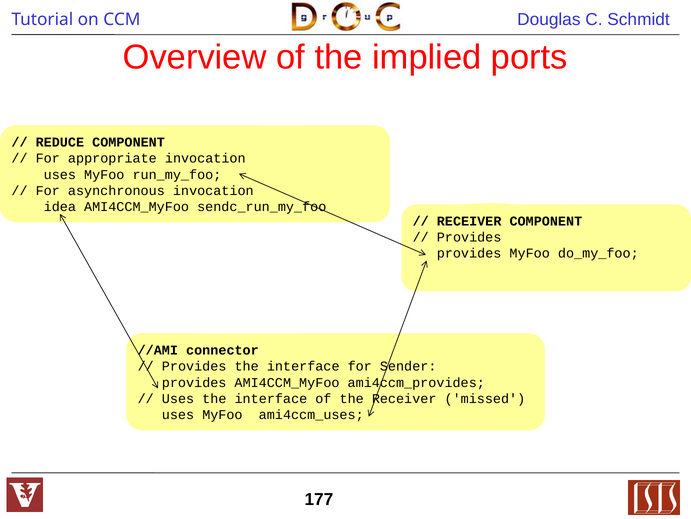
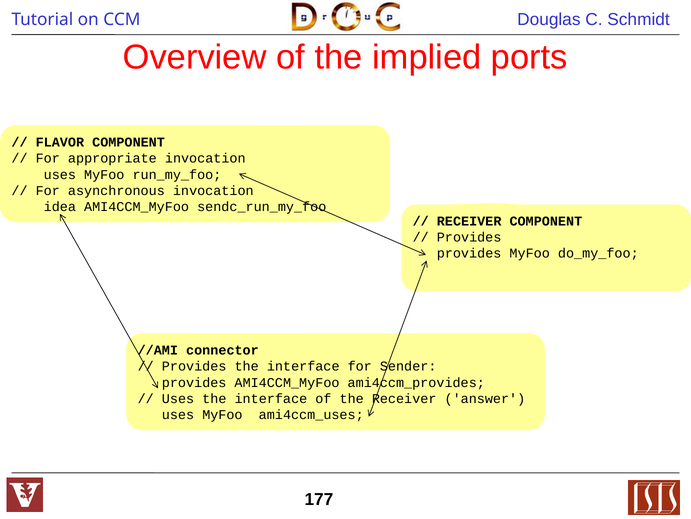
REDUCE: REDUCE -> FLAVOR (60, 142)
missed: missed -> answer (485, 398)
